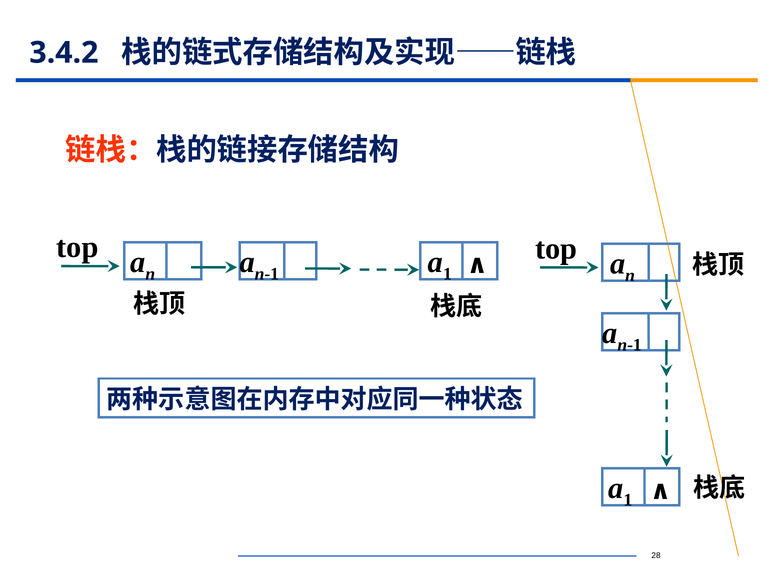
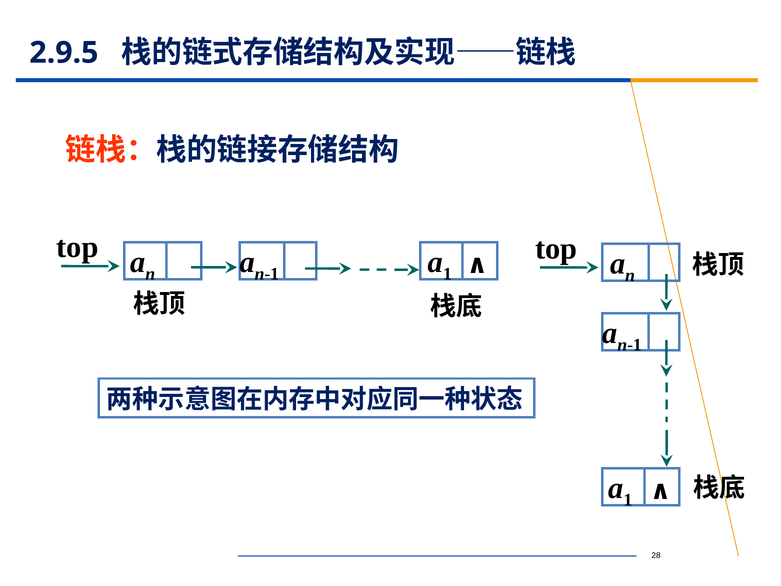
3.4.2: 3.4.2 -> 2.9.5 (64, 53)
